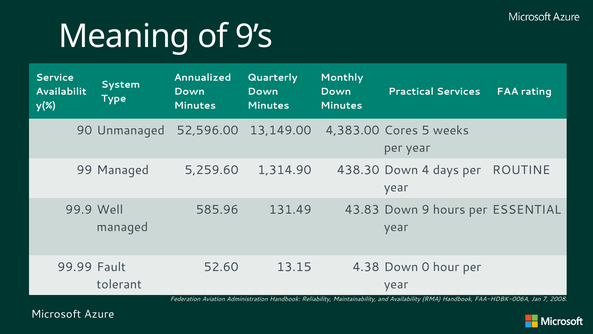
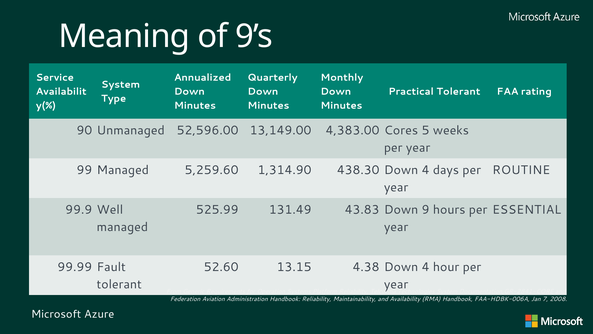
Practical Services: Services -> Tolerant (458, 91)
585.96: 585.96 -> 525.99 (217, 209)
4.38 Down 0: 0 -> 4 (426, 267)
